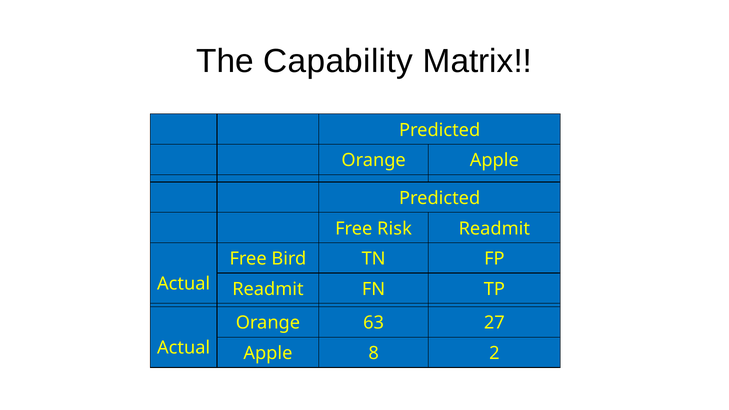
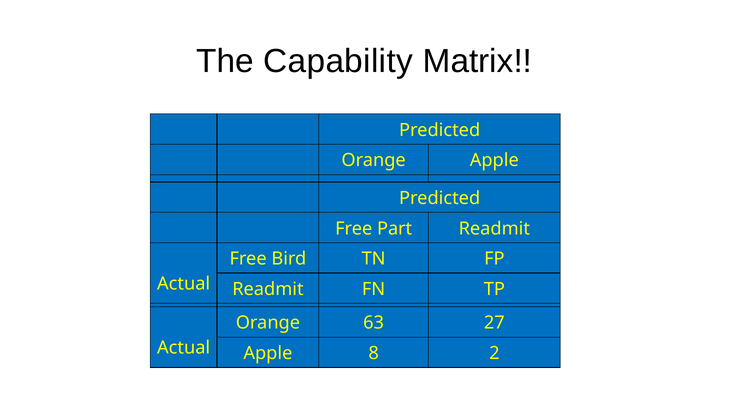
Risk: Risk -> Part (395, 229)
